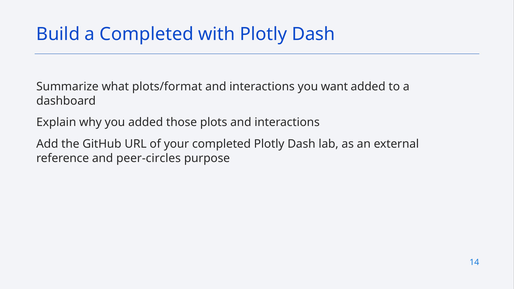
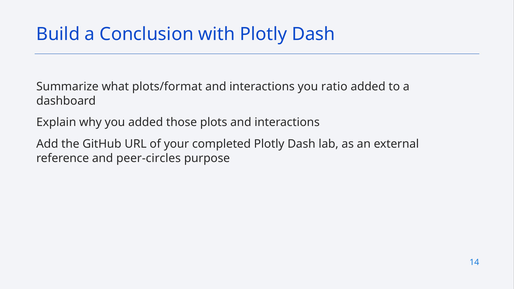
a Completed: Completed -> Conclusion (147, 34)
want: want -> ratio (334, 87)
